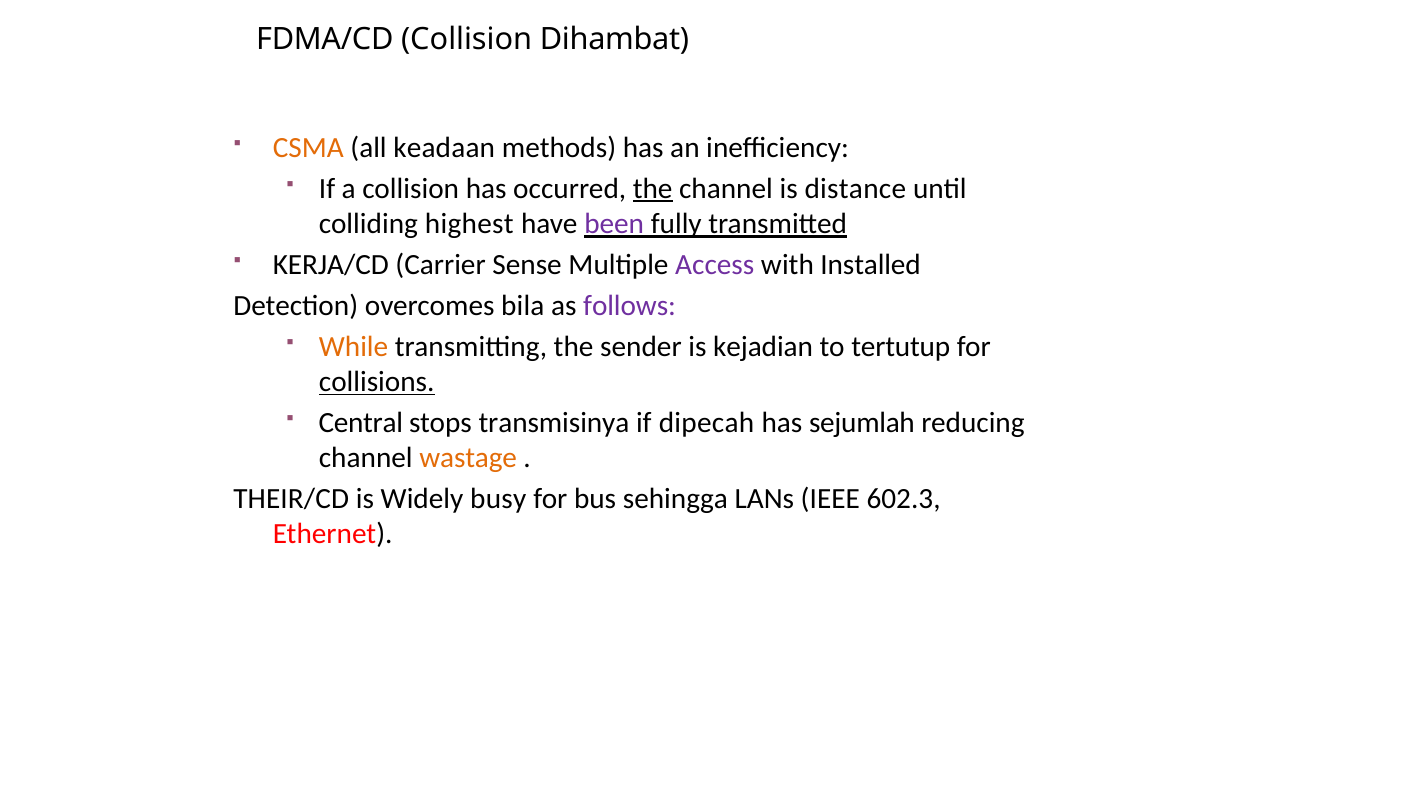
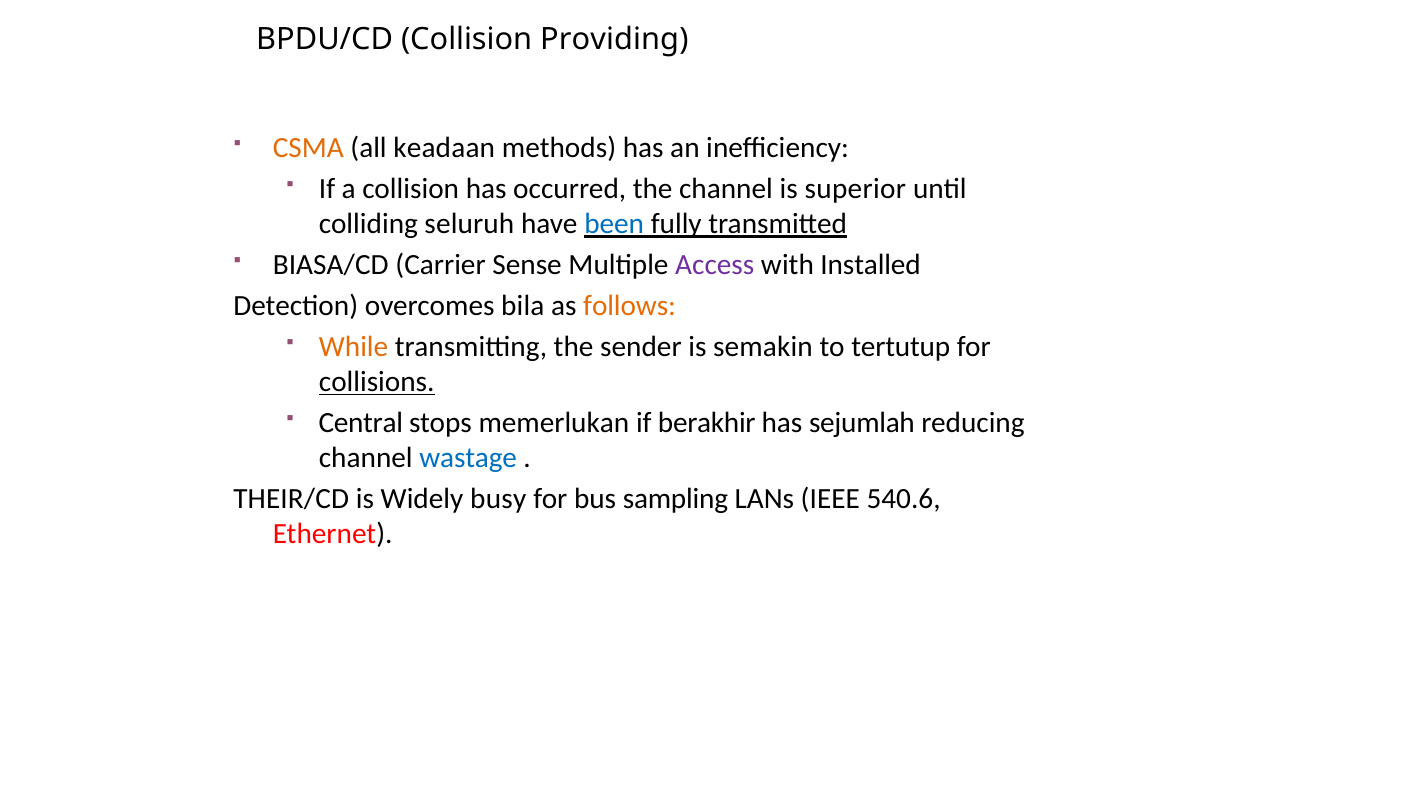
FDMA/CD: FDMA/CD -> BPDU/CD (325, 39)
Dihambat: Dihambat -> Providing (614, 39)
the underline: present -> none (653, 189)
distance: distance -> superior (855, 189)
highest: highest -> seluruh (469, 224)
been colour: purple -> blue (614, 224)
KERJA/CD: KERJA/CD -> BIASA/CD (331, 265)
follows colour: purple -> orange (630, 306)
kejadian: kejadian -> semakin (763, 347)
transmisinya: transmisinya -> memerlukan (554, 423)
dipecah: dipecah -> berakhir (707, 423)
wastage colour: orange -> blue (468, 458)
sehingga: sehingga -> sampling (675, 499)
602.3: 602.3 -> 540.6 (904, 499)
